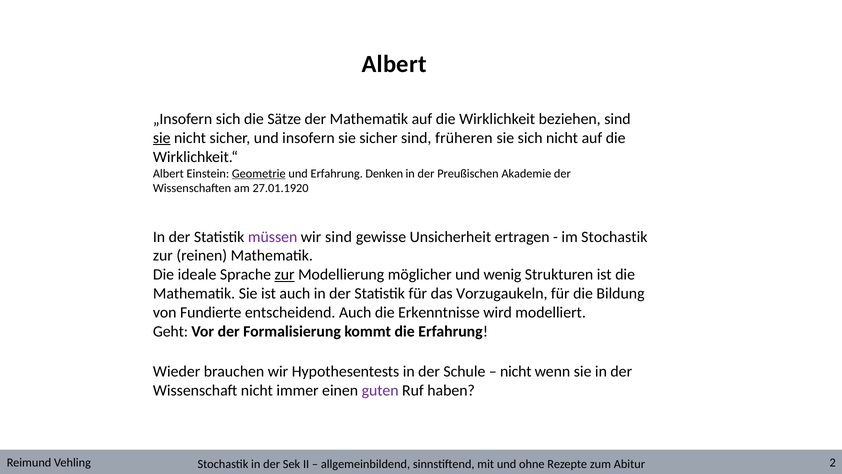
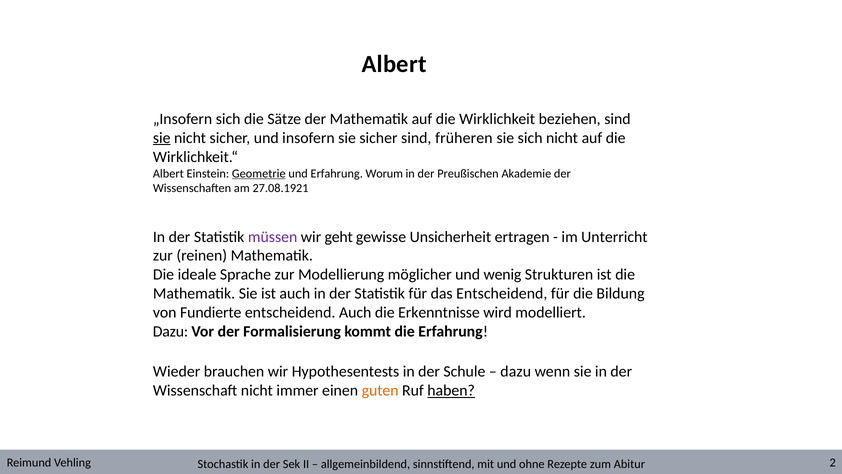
Denken: Denken -> Worum (384, 173)
27.01.1920: 27.01.1920 -> 27.08.1921 (281, 188)
wir sind: sind -> geht (339, 237)
im Stochastik: Stochastik -> Unterricht (614, 237)
zur underline: present -> none (285, 275)
das Vorzugaukeln: Vorzugaukeln -> Entscheidend (502, 293)
Geht: Geht -> Dazu (170, 331)
nicht: nicht -> dazu (516, 371)
guten colour: purple -> orange (380, 390)
haben underline: none -> present (451, 390)
